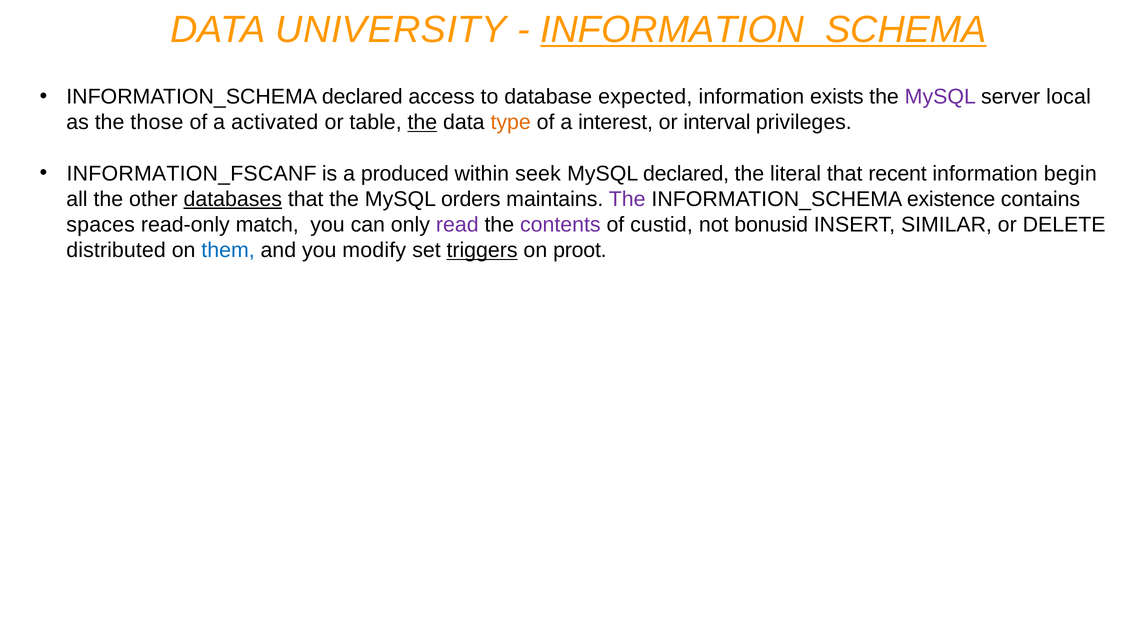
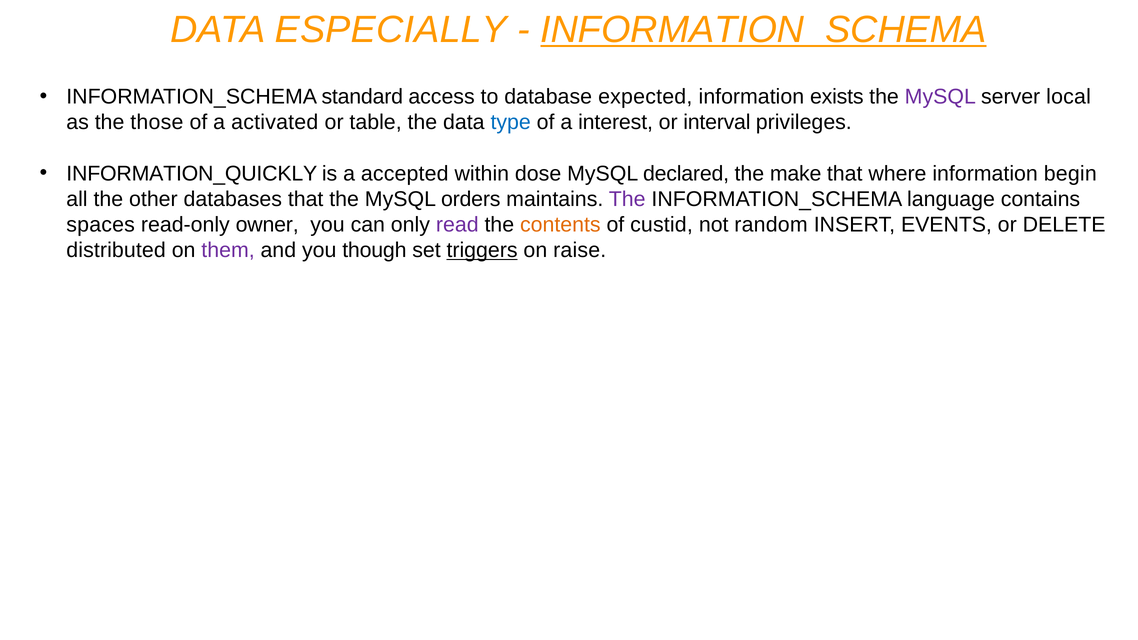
UNIVERSITY: UNIVERSITY -> ESPECIALLY (391, 30)
INFORMATION_SCHEMA declared: declared -> standard (362, 97)
the underline: present -> none (422, 122)
type colour: orange -> blue (511, 122)
INFORMATION_FSCANF: INFORMATION_FSCANF -> INFORMATION_QUICKLY (192, 174)
produced: produced -> accepted (405, 174)
seek: seek -> dose (538, 174)
literal: literal -> make (796, 174)
recent: recent -> where (897, 174)
databases underline: present -> none (233, 199)
existence: existence -> language (951, 199)
match: match -> owner (267, 225)
contents colour: purple -> orange (560, 225)
bonusid: bonusid -> random (771, 225)
SIMILAR: SIMILAR -> EVENTS (946, 225)
them colour: blue -> purple (228, 250)
modify: modify -> though (374, 250)
proot: proot -> raise (580, 250)
